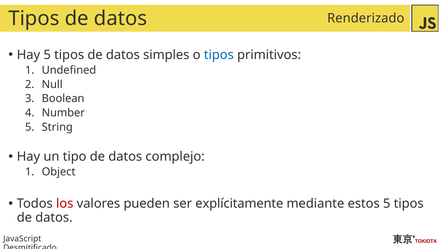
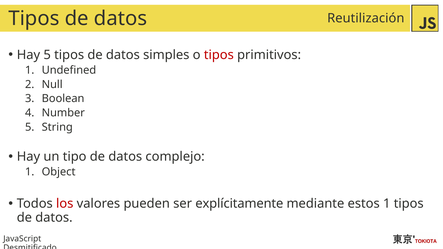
Renderizado: Renderizado -> Reutilización (366, 18)
tipos colour: blue -> red (219, 55)
estos 5: 5 -> 1 (387, 204)
